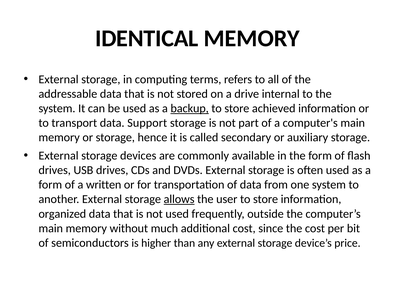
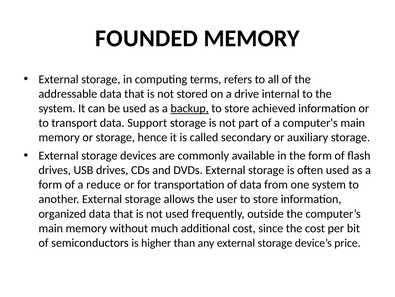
IDENTICAL: IDENTICAL -> FOUNDED (146, 38)
written: written -> reduce (104, 184)
allows underline: present -> none (179, 199)
